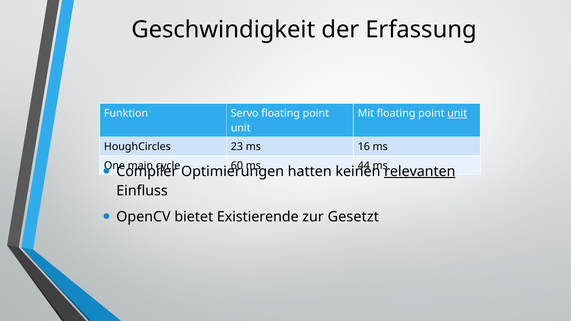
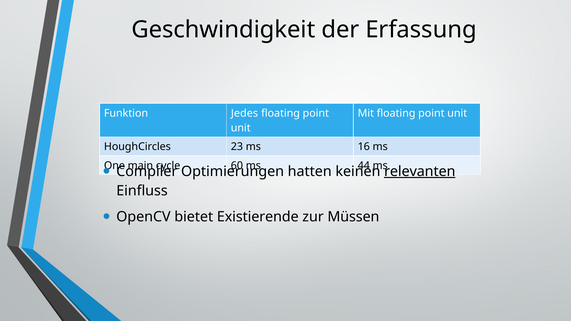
Servo: Servo -> Jedes (245, 113)
unit underline: present -> none (457, 113)
Gesetzt: Gesetzt -> Müssen (353, 217)
